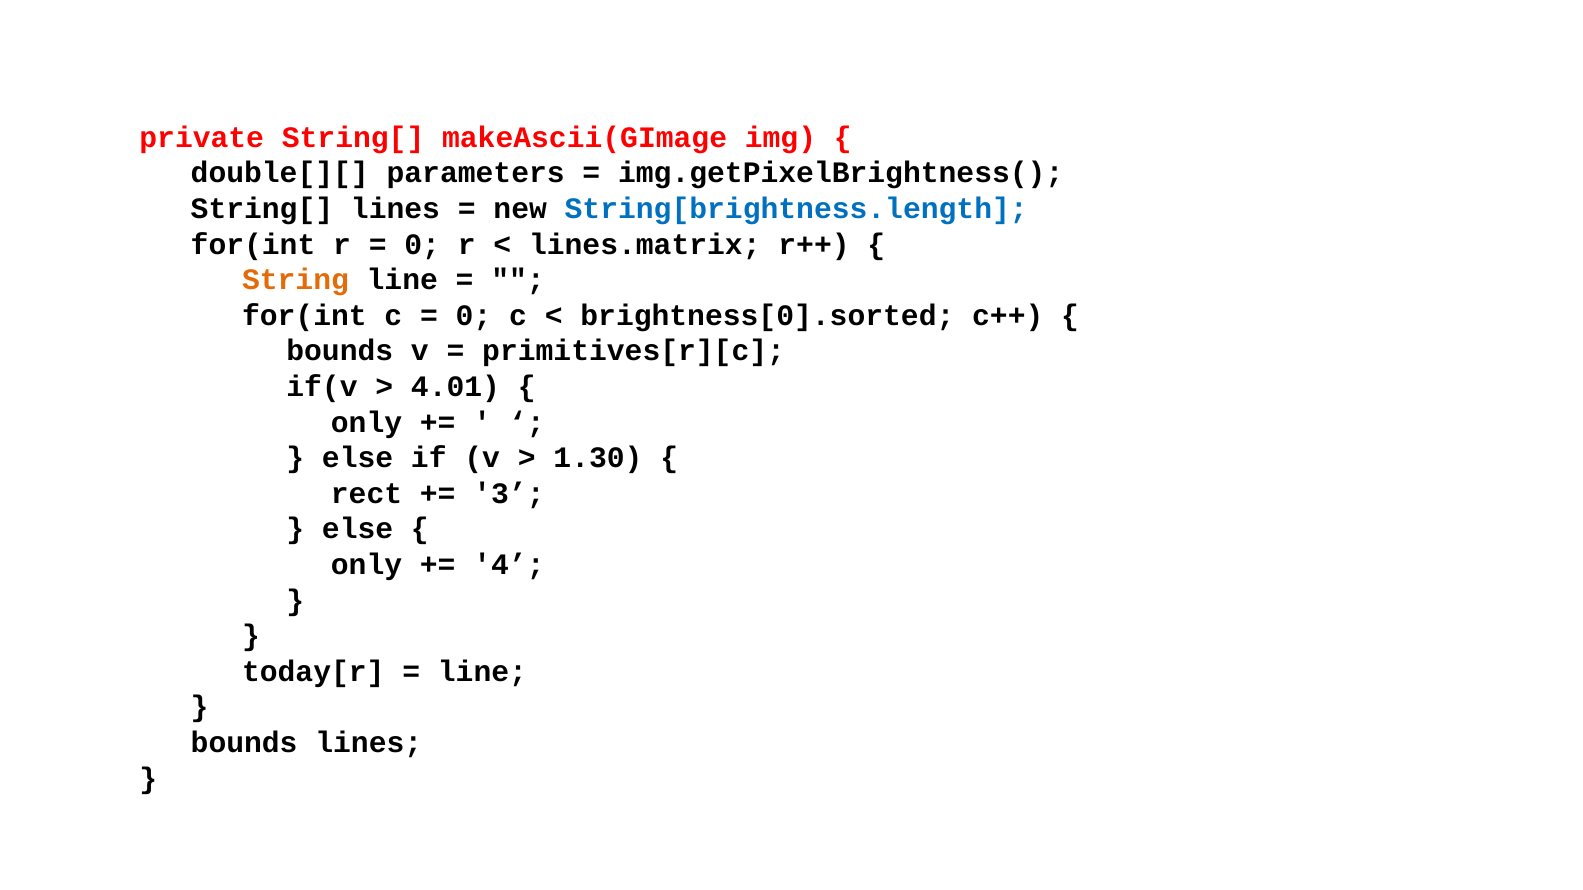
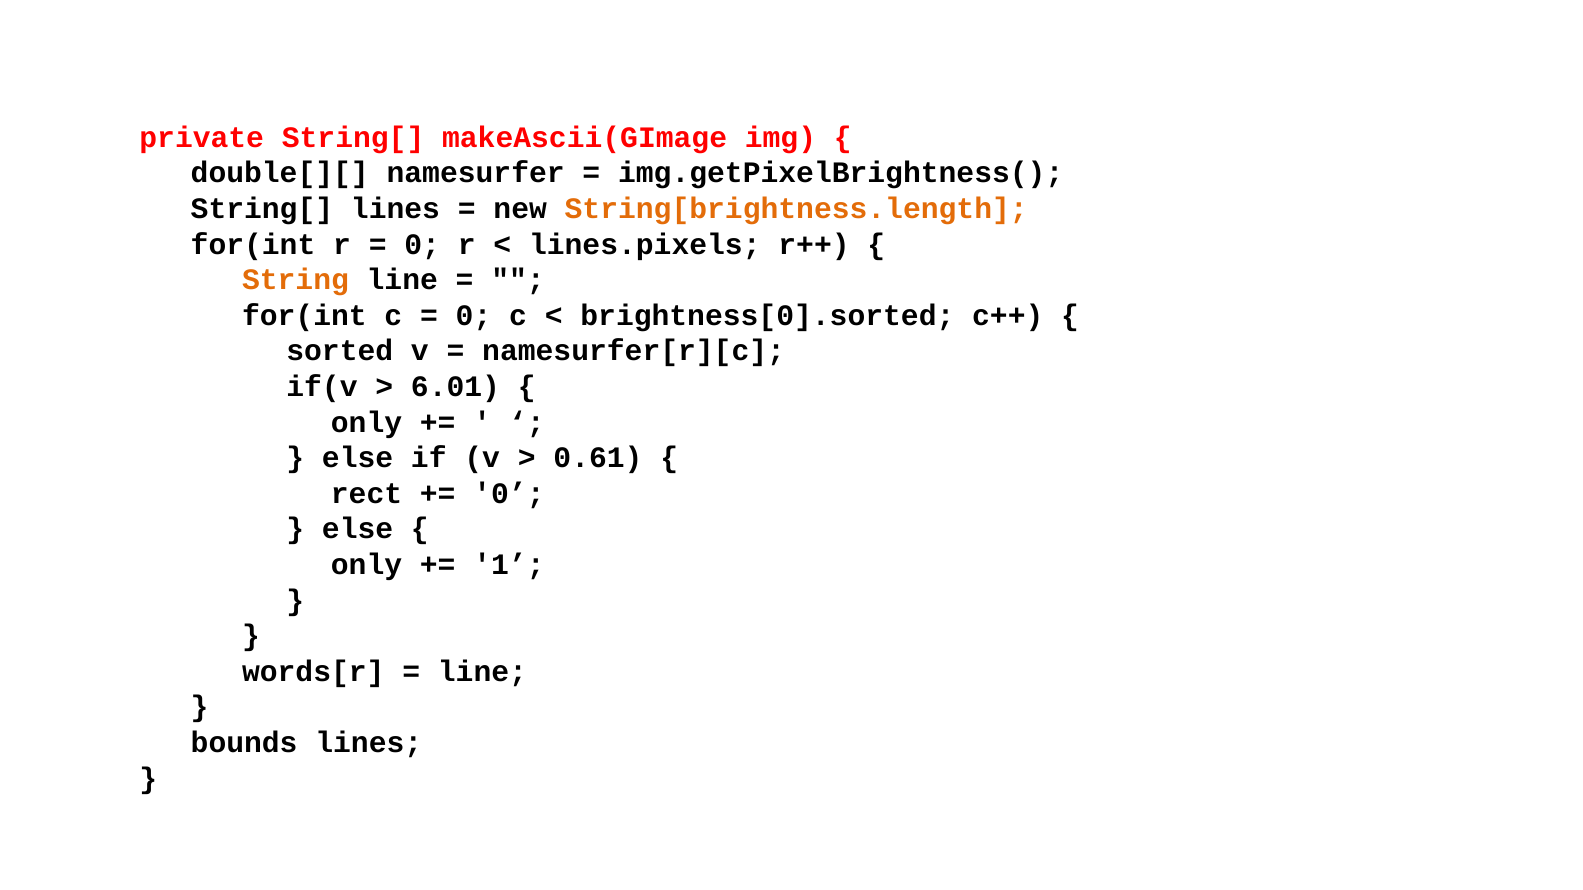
parameters: parameters -> namesurfer (476, 173)
String[brightness.length colour: blue -> orange (796, 209)
lines.matrix: lines.matrix -> lines.pixels (645, 244)
bounds: bounds -> sorted (340, 351)
primitives[r][c: primitives[r][c -> namesurfer[r][c (634, 351)
4.01: 4.01 -> 6.01 (456, 387)
1.30: 1.30 -> 0.61 (598, 458)
3: 3 -> 0 (509, 494)
4: 4 -> 1 (509, 565)
today[r: today[r -> words[r (313, 672)
